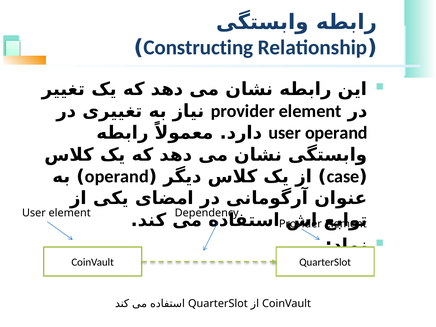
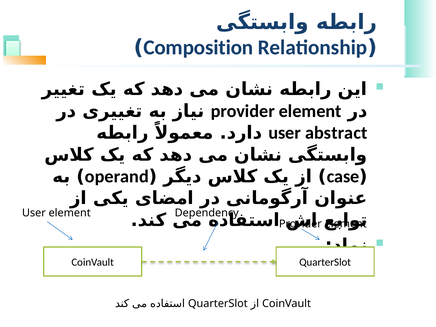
Constructing: Constructing -> Composition (198, 48)
user operand: operand -> abstract (336, 133)
